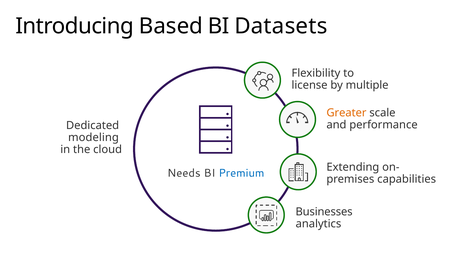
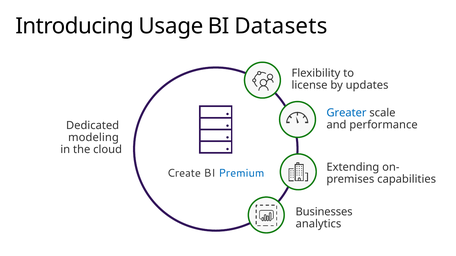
Based: Based -> Usage (171, 26)
multiple: multiple -> updates (367, 85)
Greater colour: orange -> blue (346, 113)
Needs: Needs -> Create (184, 174)
